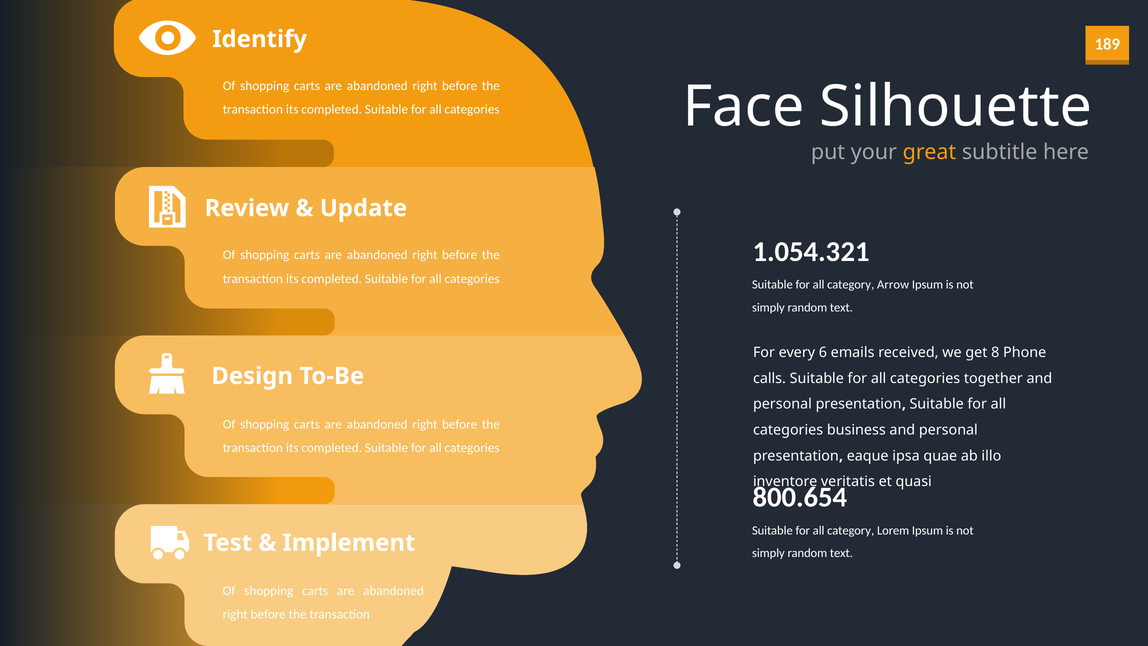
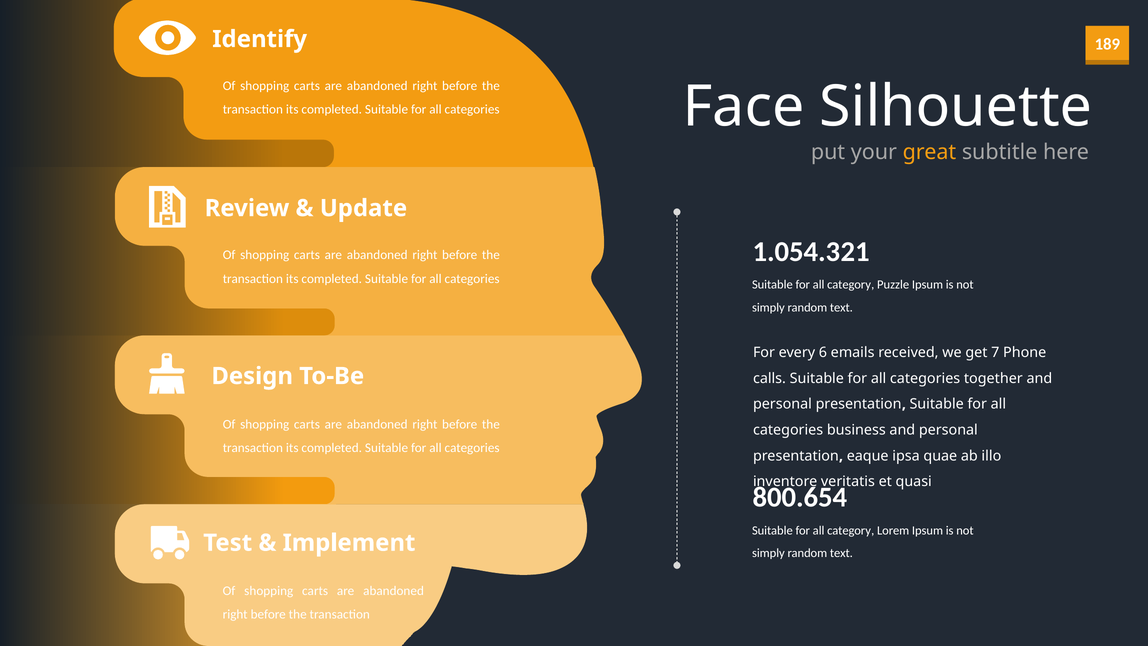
Arrow: Arrow -> Puzzle (893, 285)
8: 8 -> 7 (995, 352)
